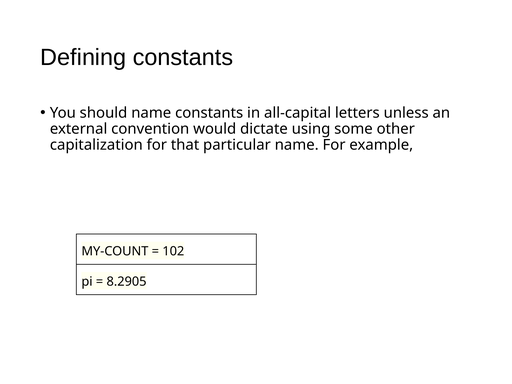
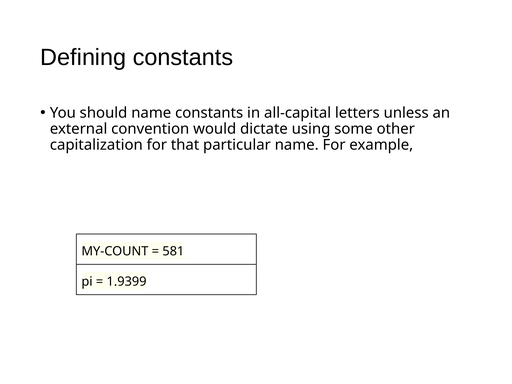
102: 102 -> 581 (173, 251)
8.2905: 8.2905 -> 1.9399 (127, 281)
